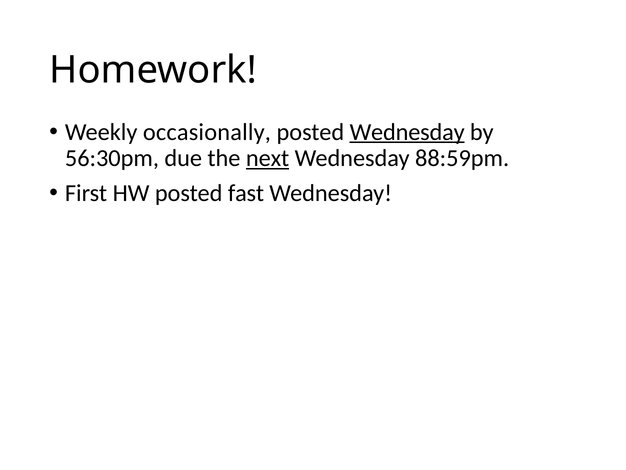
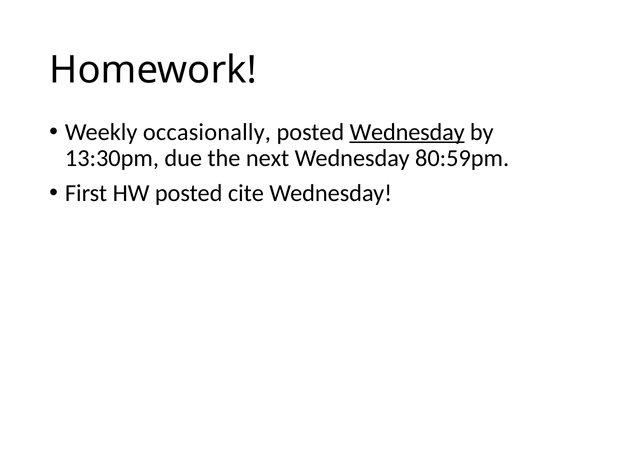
56:30pm: 56:30pm -> 13:30pm (112, 158)
next underline: present -> none (268, 158)
88:59pm: 88:59pm -> 80:59pm (462, 158)
fast: fast -> cite (246, 193)
